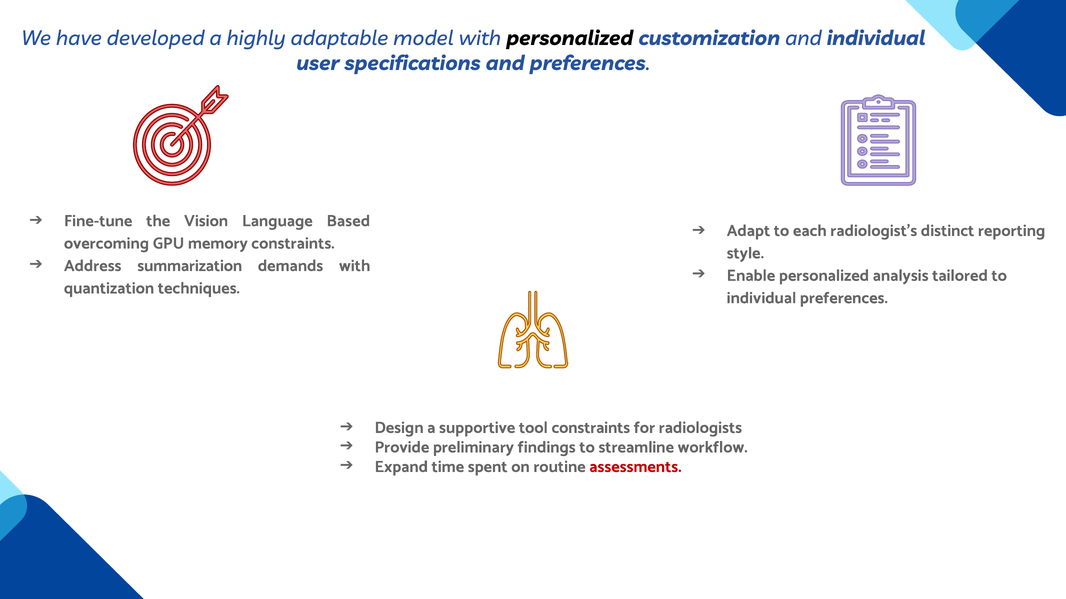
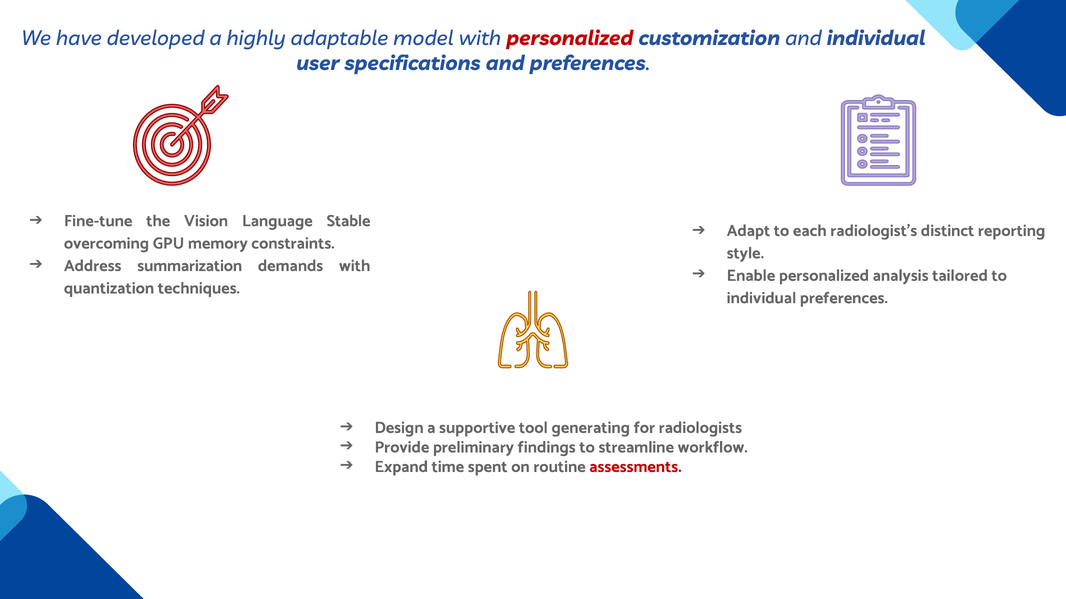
personalized colour: black -> red (570, 38)
Based: Based -> Stable (348, 221)
tool constraints: constraints -> generating (591, 428)
